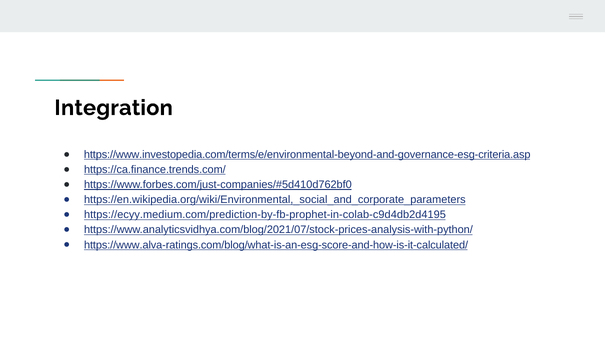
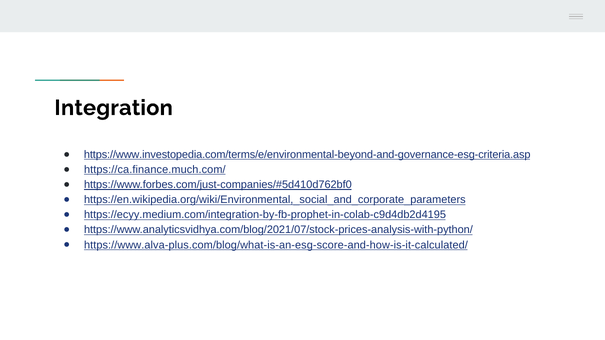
https://ca.finance.trends.com/: https://ca.finance.trends.com/ -> https://ca.finance.much.com/ (155, 170)
https://ecyy.medium.com/prediction-by-fb-prophet-in-colab-c9d4db2d4195: https://ecyy.medium.com/prediction-by-fb-prophet-in-colab-c9d4db2d4195 -> https://ecyy.medium.com/integration-by-fb-prophet-in-colab-c9d4db2d4195 (265, 215)
https://www.alva-ratings.com/blog/what-is-an-esg-score-and-how-is-it-calculated/: https://www.alva-ratings.com/blog/what-is-an-esg-score-and-how-is-it-calculated/ -> https://www.alva-plus.com/blog/what-is-an-esg-score-and-how-is-it-calculated/ (276, 245)
